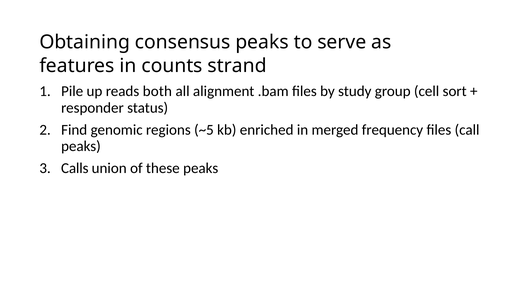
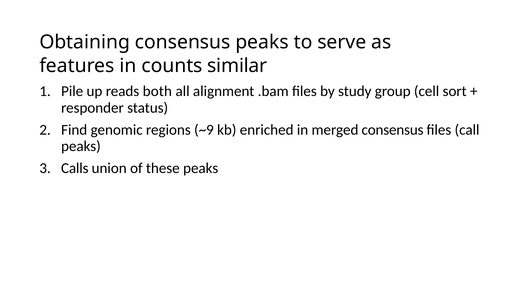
strand: strand -> similar (237, 66)
~5: ~5 -> ~9 (204, 130)
merged frequency: frequency -> consensus (393, 130)
